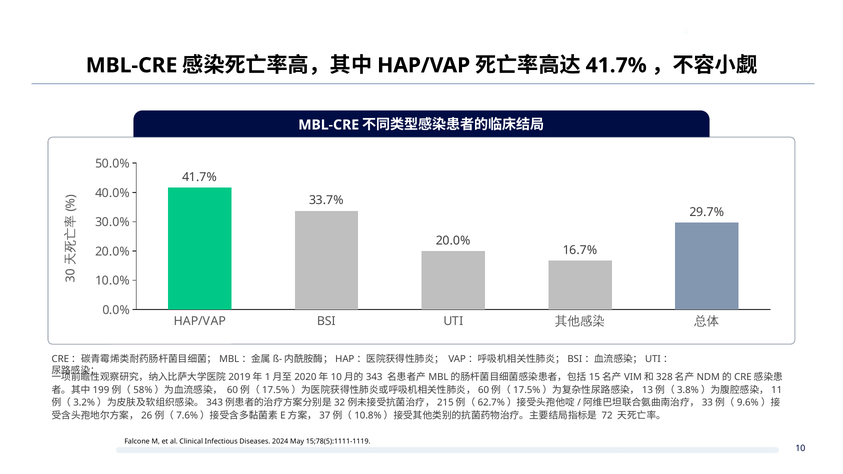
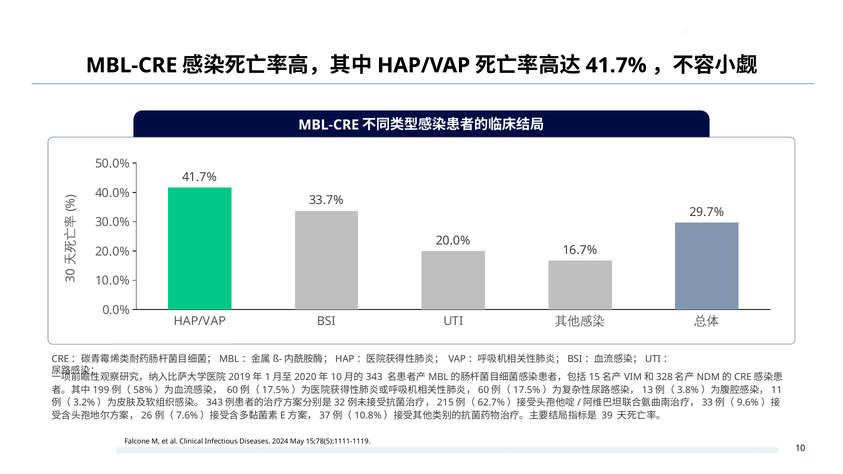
72: 72 -> 39 (607, 416)
